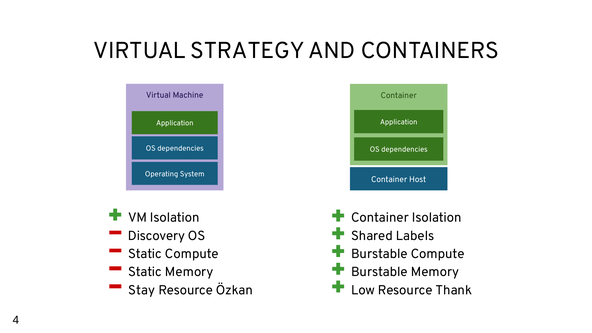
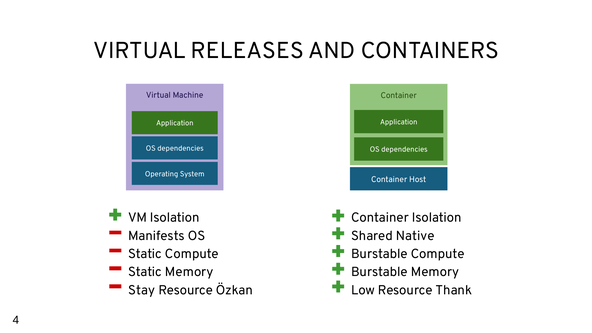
STRATEGY: STRATEGY -> RELEASES (247, 51)
Discovery: Discovery -> Manifests (156, 236)
Labels: Labels -> Native (415, 236)
